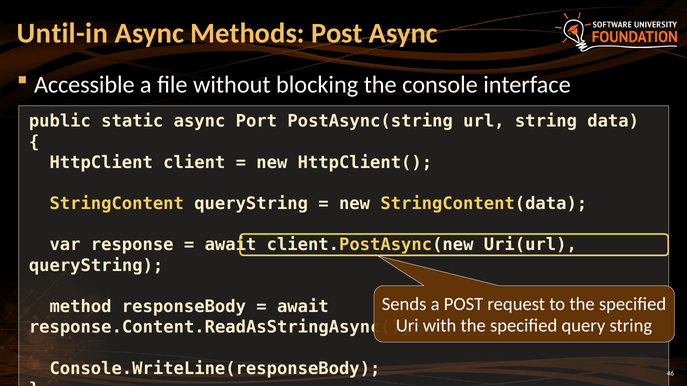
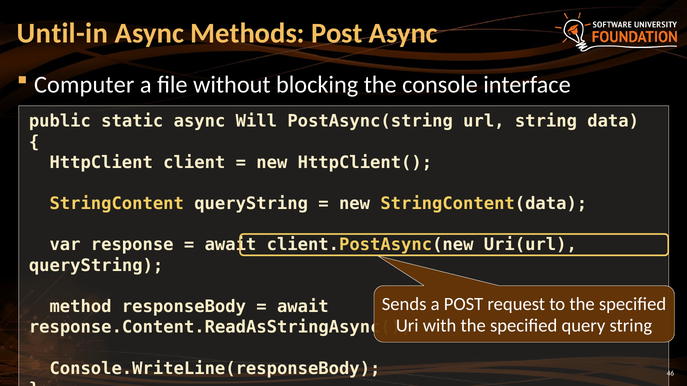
Accessible: Accessible -> Computer (84, 85)
Port: Port -> Will (256, 121)
